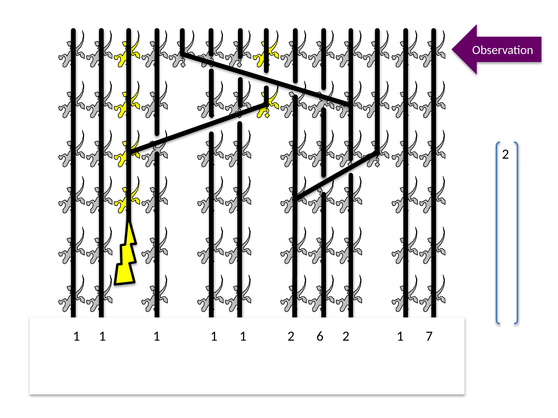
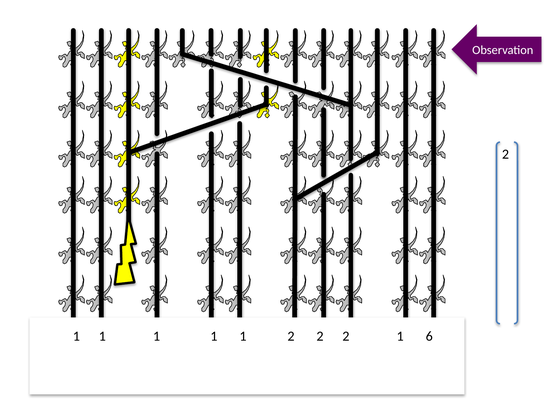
1 2 6: 6 -> 2 (320, 337)
7: 7 -> 6 (429, 337)
